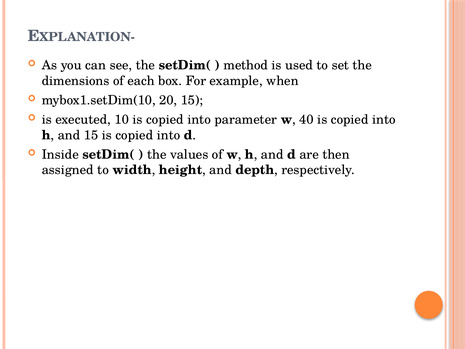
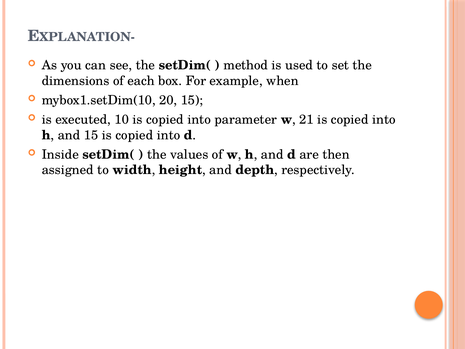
40: 40 -> 21 (306, 119)
